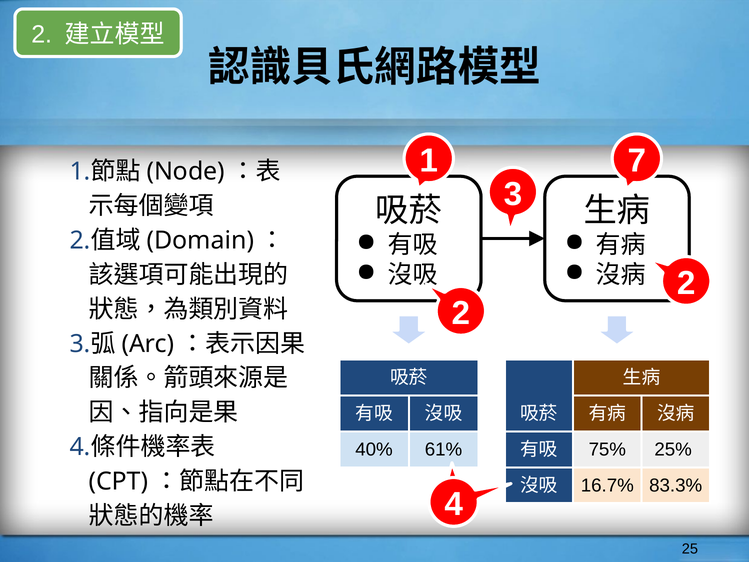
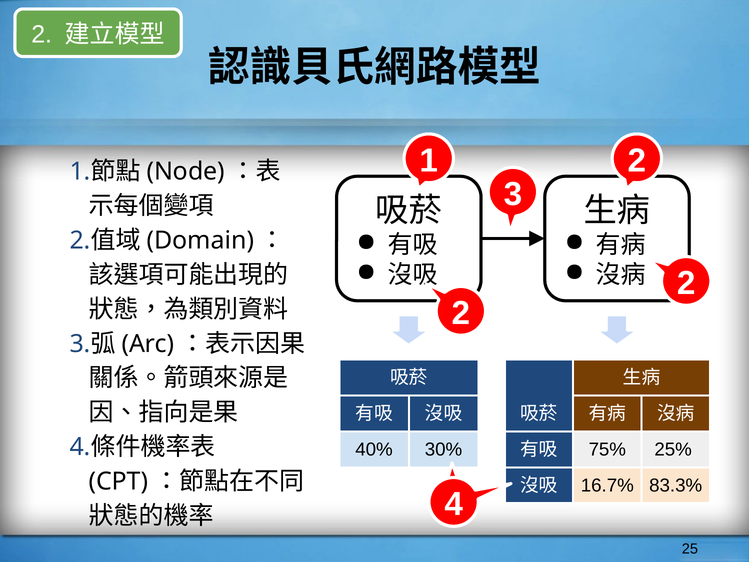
1 7: 7 -> 2 (637, 161)
61%: 61% -> 30% (444, 449)
